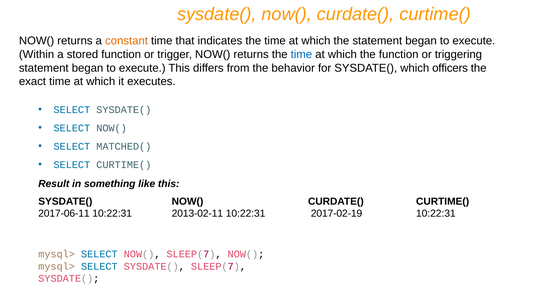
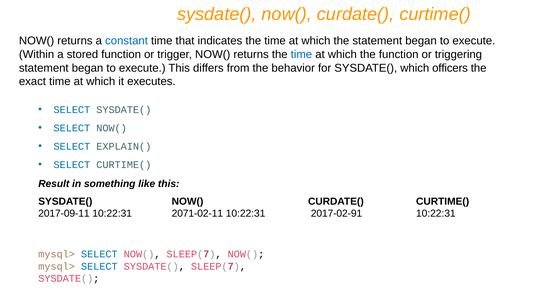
constant colour: orange -> blue (127, 41)
MATCHED(: MATCHED( -> EXPLAIN( (124, 147)
2017-06-11: 2017-06-11 -> 2017-09-11 (64, 214)
2013-02-11: 2013-02-11 -> 2071-02-11 (197, 214)
2017-02-19: 2017-02-19 -> 2017-02-91 (337, 214)
